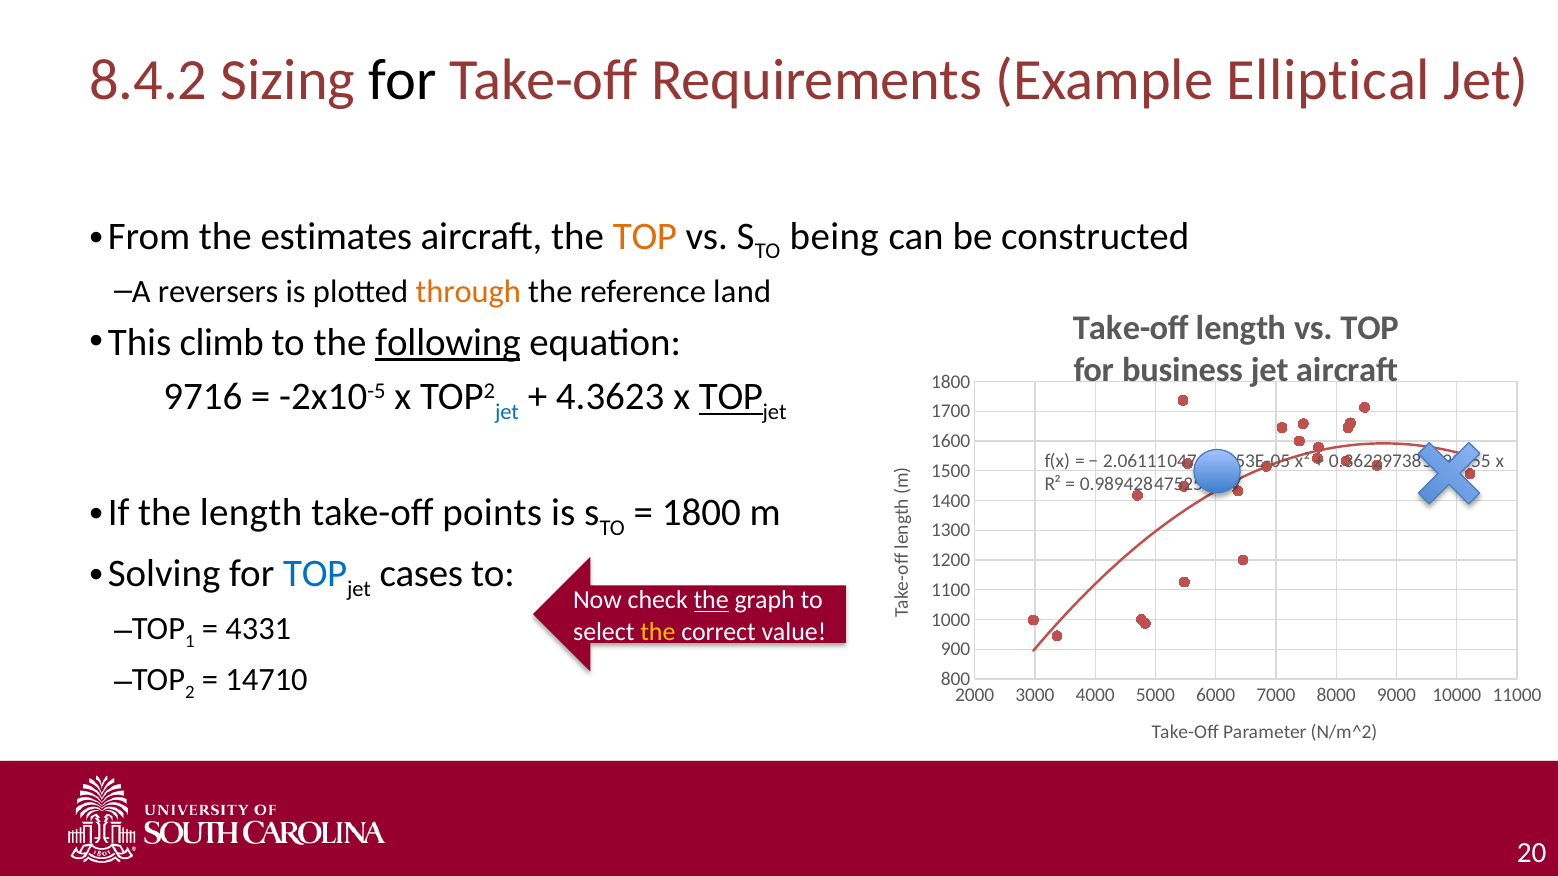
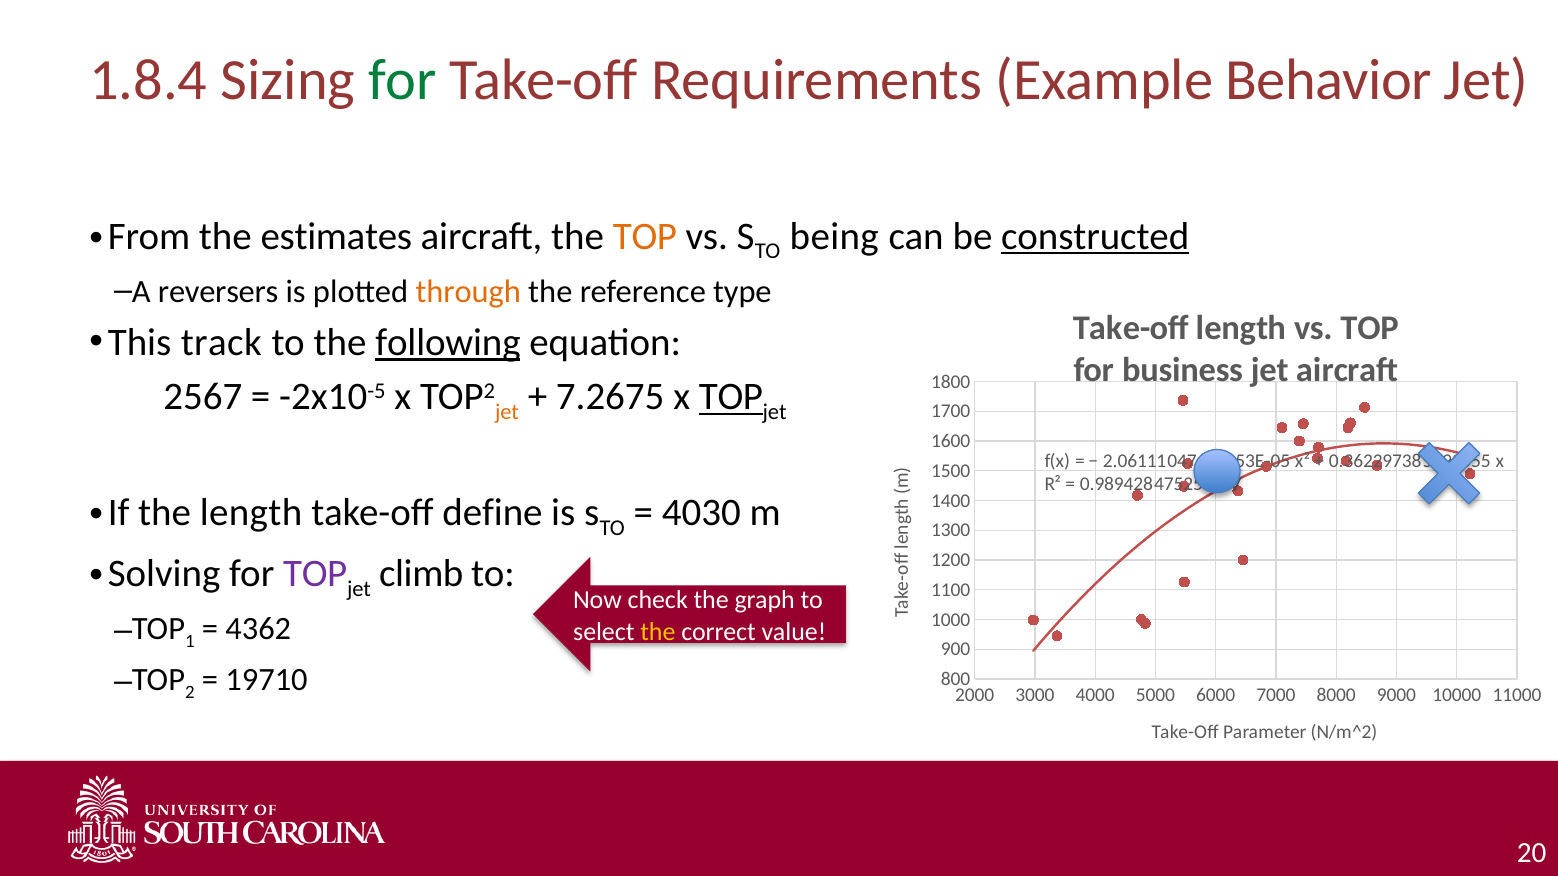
8.4.2: 8.4.2 -> 1.8.4 (148, 80)
for colour: black -> green (403, 80)
Elliptical: Elliptical -> Behavior (1329, 80)
constructed underline: none -> present (1095, 236)
land: land -> type (742, 292)
climb: climb -> track (221, 343)
9716: 9716 -> 2567 (203, 397)
jet colour: blue -> orange (507, 412)
4.3623: 4.3623 -> 7.2675 (610, 397)
points: points -> define (492, 513)
1800: 1800 -> 4030 (701, 513)
TOP colour: blue -> purple (315, 574)
cases: cases -> climb (421, 574)
the underline: present -> none (711, 601)
4331: 4331 -> 4362 (258, 629)
14710: 14710 -> 19710 (267, 680)
